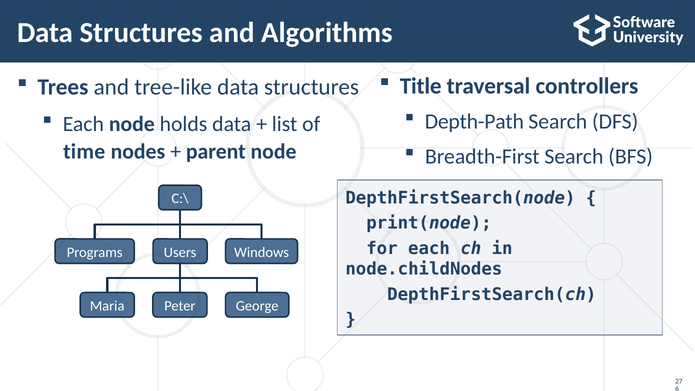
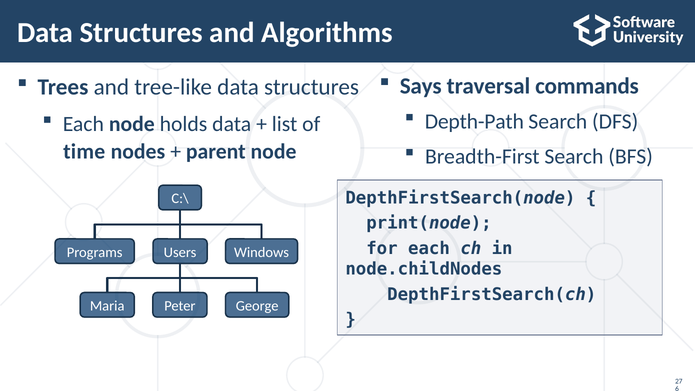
Title: Title -> Says (421, 86)
controllers: controllers -> commands (587, 86)
